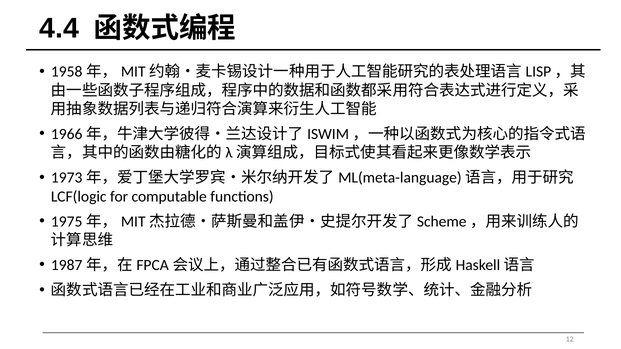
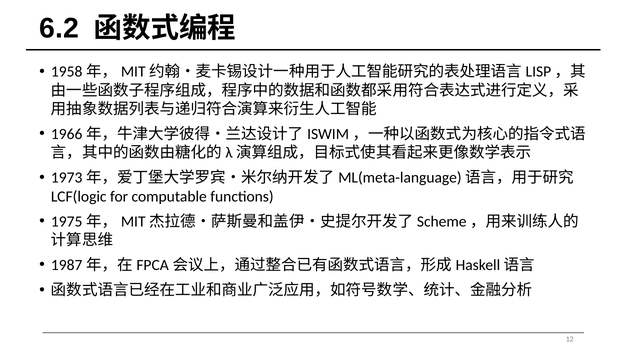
4.4: 4.4 -> 6.2 (59, 28)
